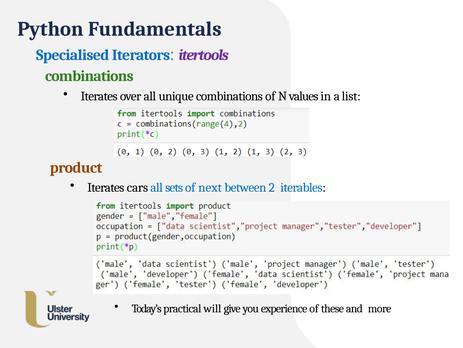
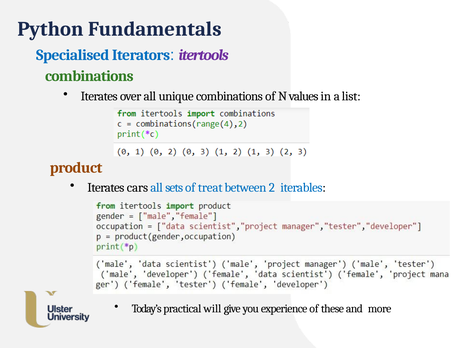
next: next -> treat (210, 187)
